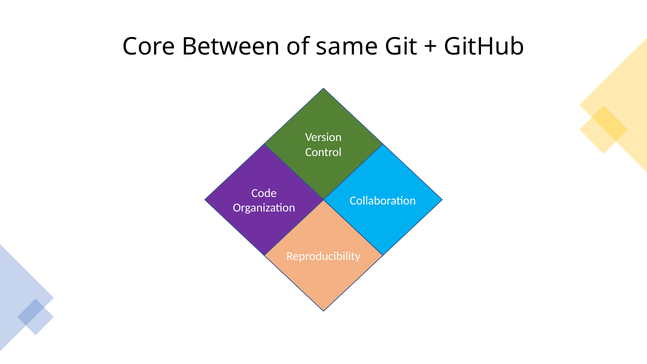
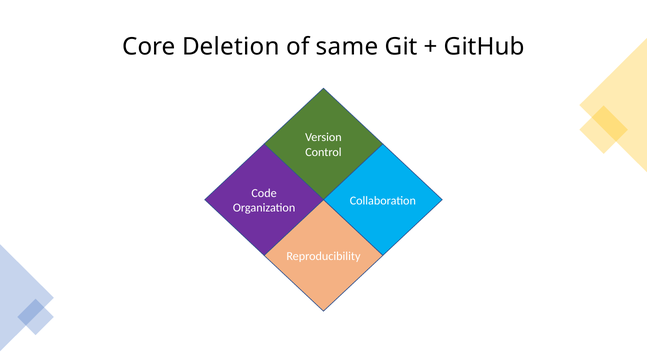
Between: Between -> Deletion (231, 47)
